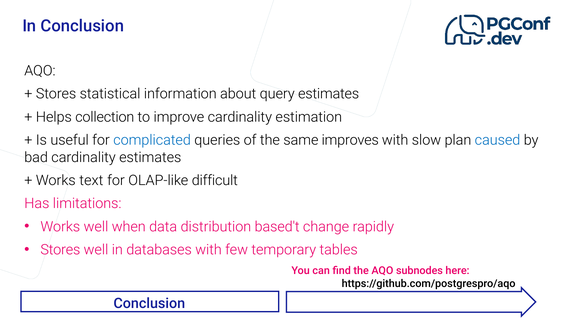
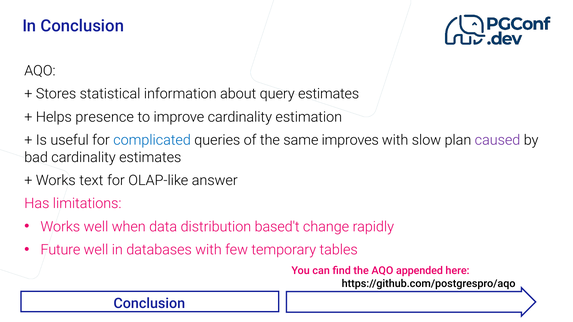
collection: collection -> presence (105, 117)
caused colour: blue -> purple (498, 140)
difficult: difficult -> answer (215, 181)
Stores: Stores -> Future (60, 250)
subnodes: subnodes -> appended (419, 271)
